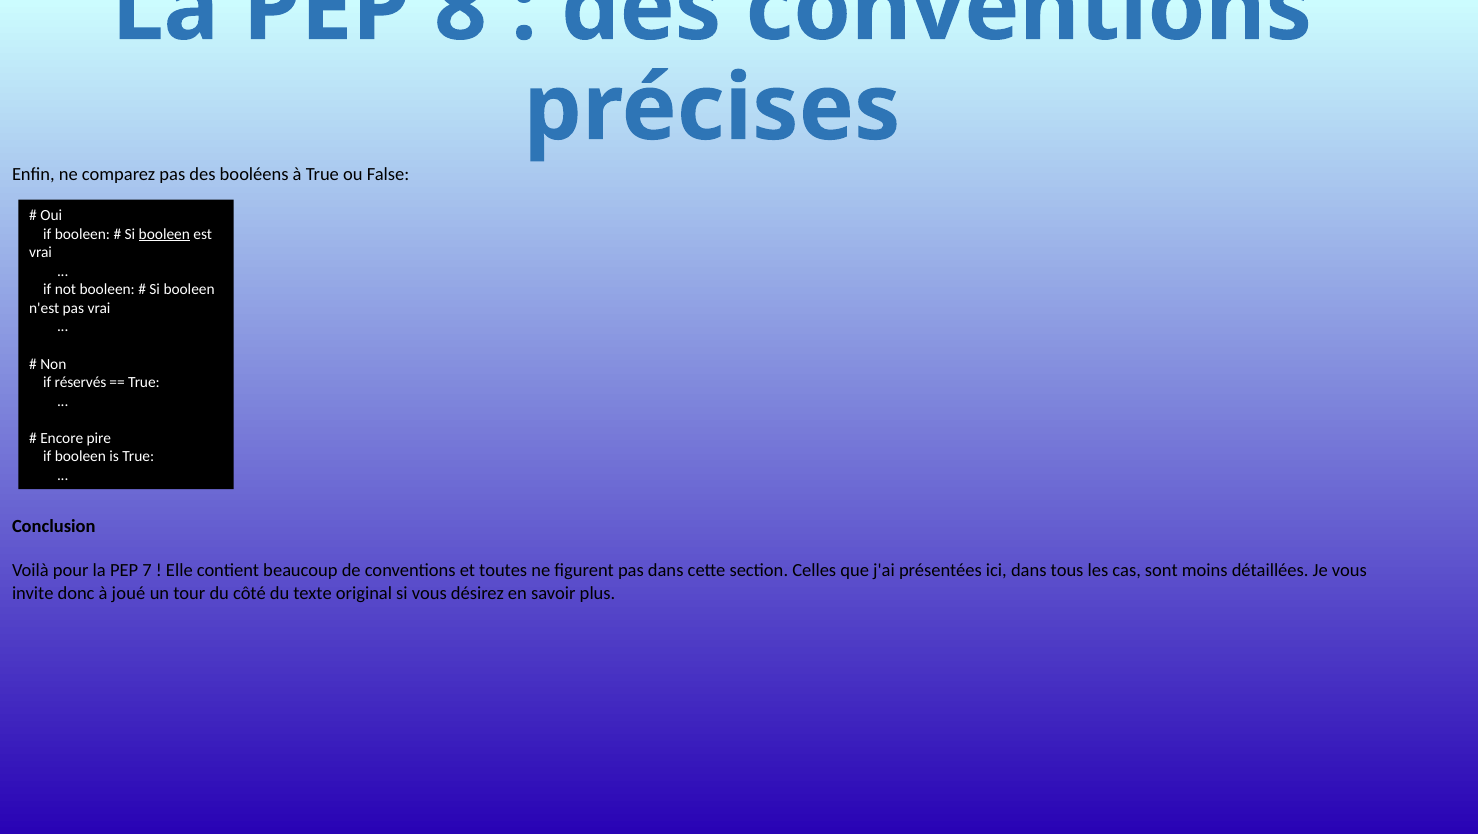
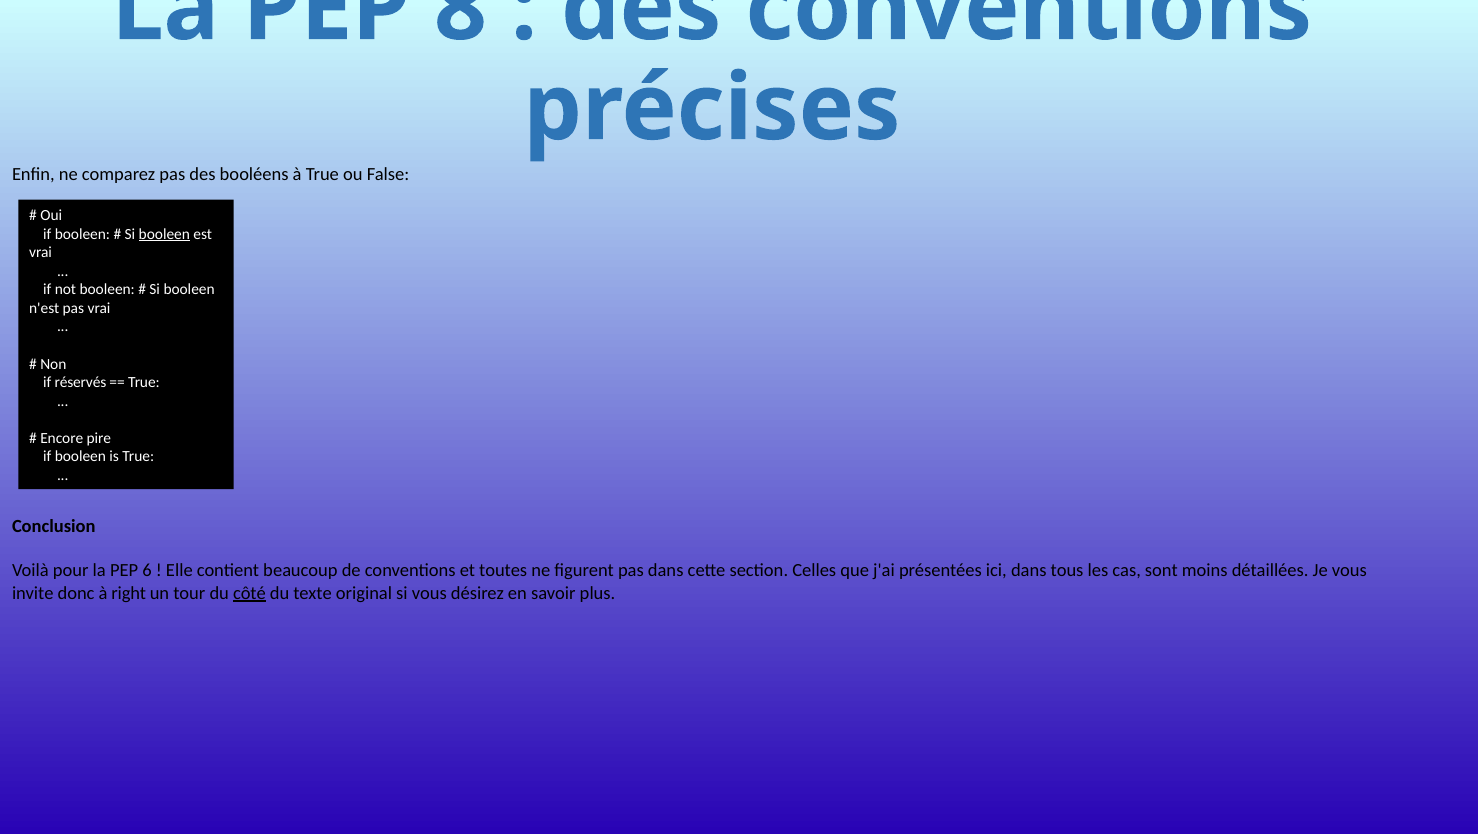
7: 7 -> 6 (147, 571)
joué: joué -> right (129, 593)
côté underline: none -> present (249, 593)
